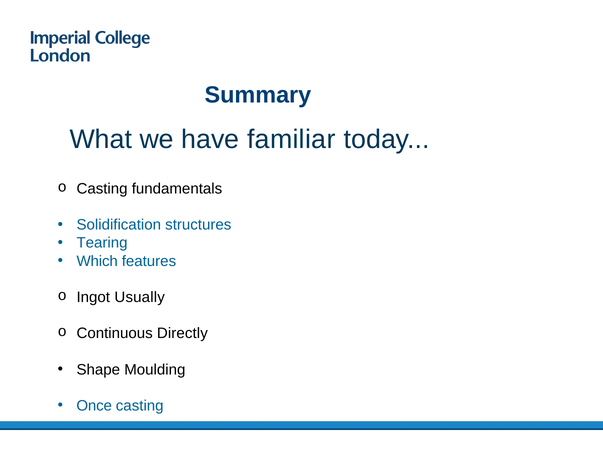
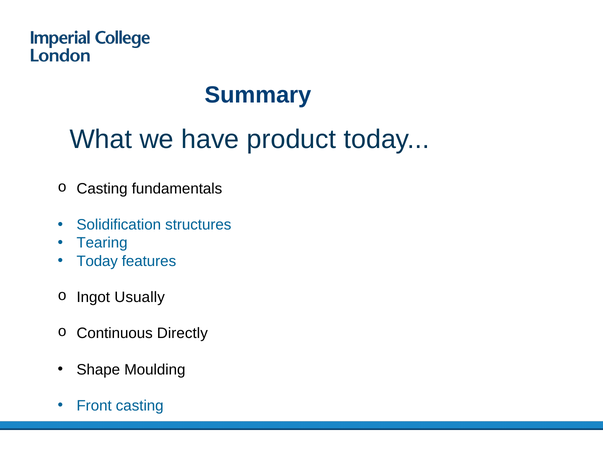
familiar: familiar -> product (292, 140)
Which: Which -> Today (97, 261)
Once: Once -> Front (94, 406)
